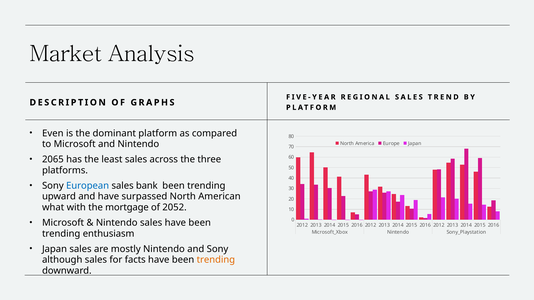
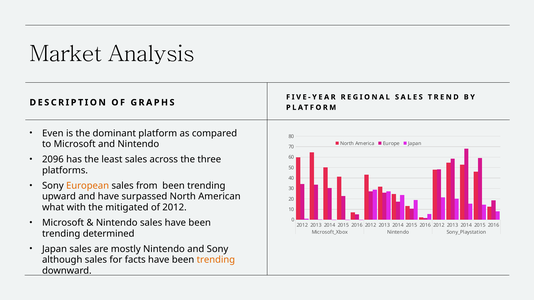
2065: 2065 -> 2096 (53, 160)
European colour: blue -> orange (88, 186)
bank: bank -> from (147, 186)
mortgage: mortgage -> mitigated (127, 208)
of 2052: 2052 -> 2012 (175, 208)
enthusiasm: enthusiasm -> determined (109, 234)
